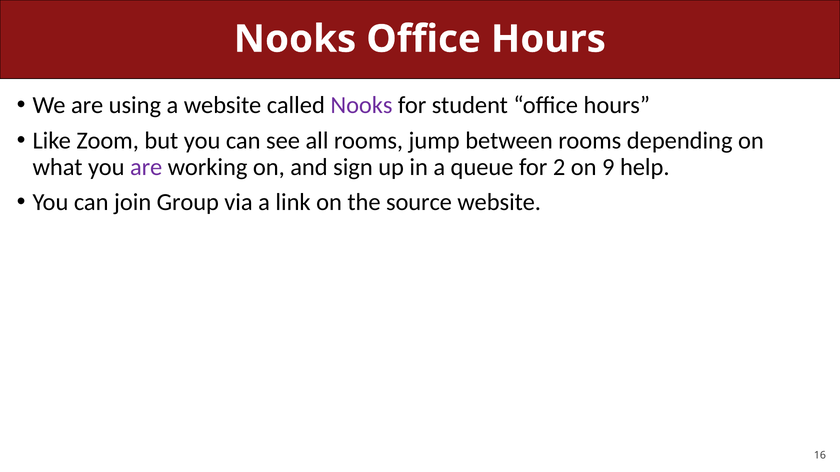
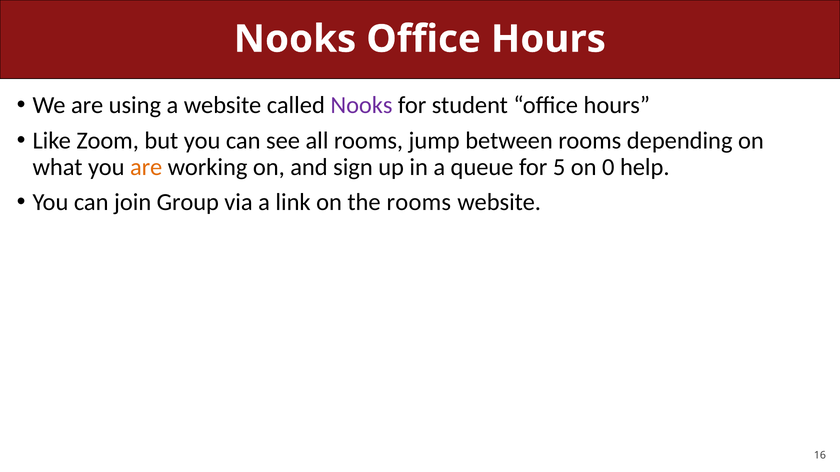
are colour: purple -> orange (146, 167)
2: 2 -> 5 (559, 167)
9: 9 -> 0 (608, 167)
the source: source -> rooms (419, 202)
